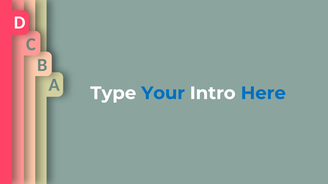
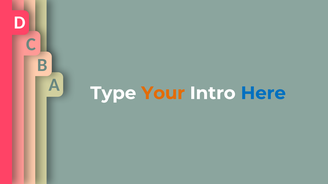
Your colour: blue -> orange (163, 93)
